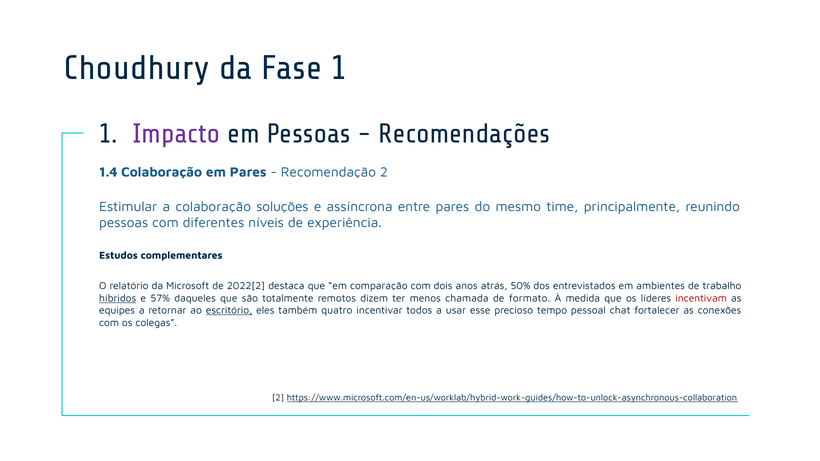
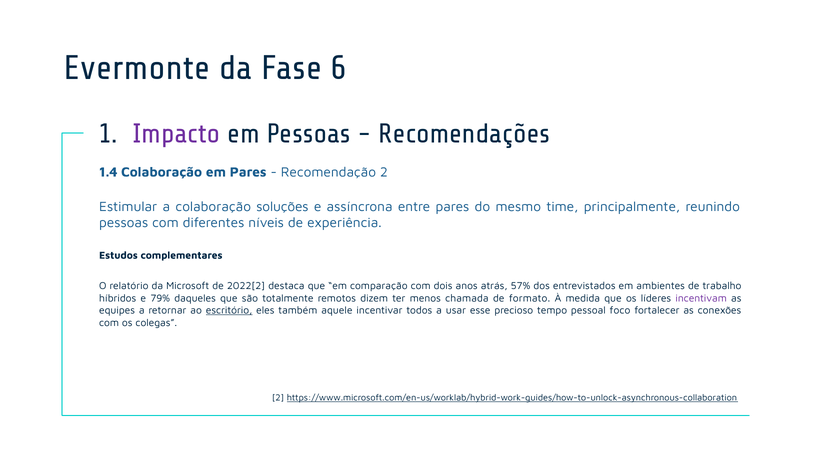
Choudhury: Choudhury -> Evermonte (137, 68)
Fase 1: 1 -> 6 (339, 68)
50%: 50% -> 57% (521, 286)
híbridos underline: present -> none (118, 298)
57%: 57% -> 79% (160, 298)
incentivam colour: red -> purple (701, 298)
quatro: quatro -> aquele (337, 311)
chat: chat -> foco (620, 311)
